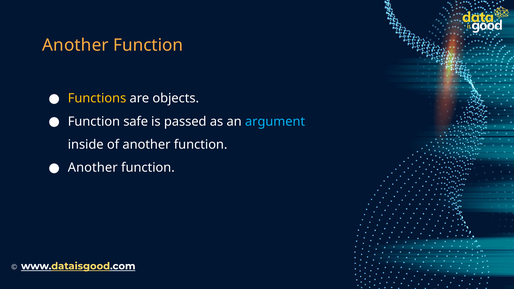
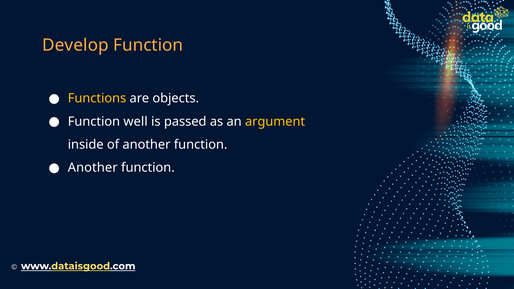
Another: Another -> Develop (75, 45)
safe: safe -> well (136, 121)
argument colour: light blue -> yellow (275, 121)
